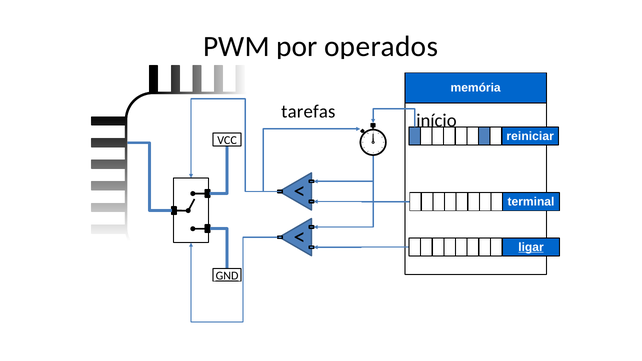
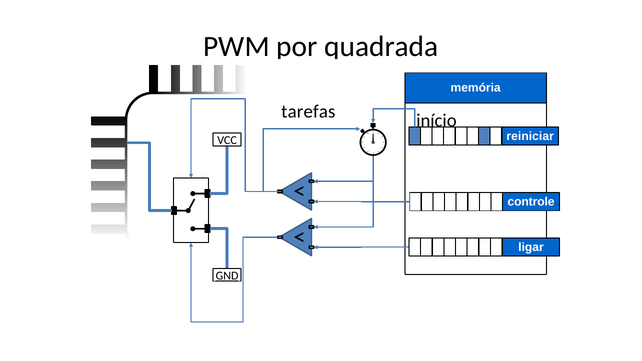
operados: operados -> quadrada (381, 47)
terminal: terminal -> controle (531, 202)
ligar underline: present -> none (531, 247)
